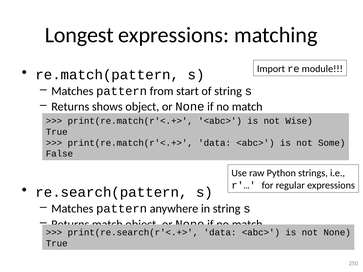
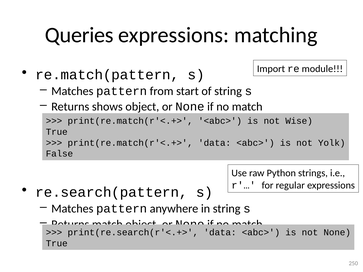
Longest: Longest -> Queries (79, 35)
Some: Some -> Yolk (332, 143)
